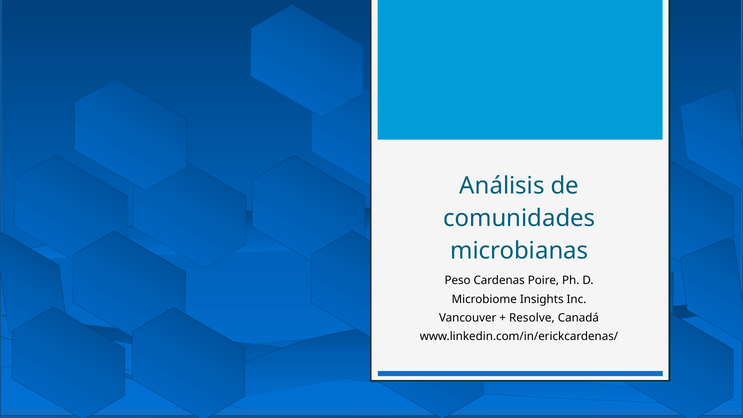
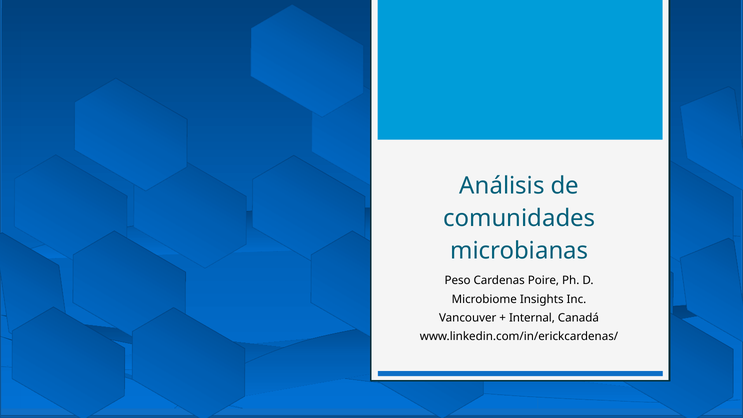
Resolve: Resolve -> Internal (532, 318)
